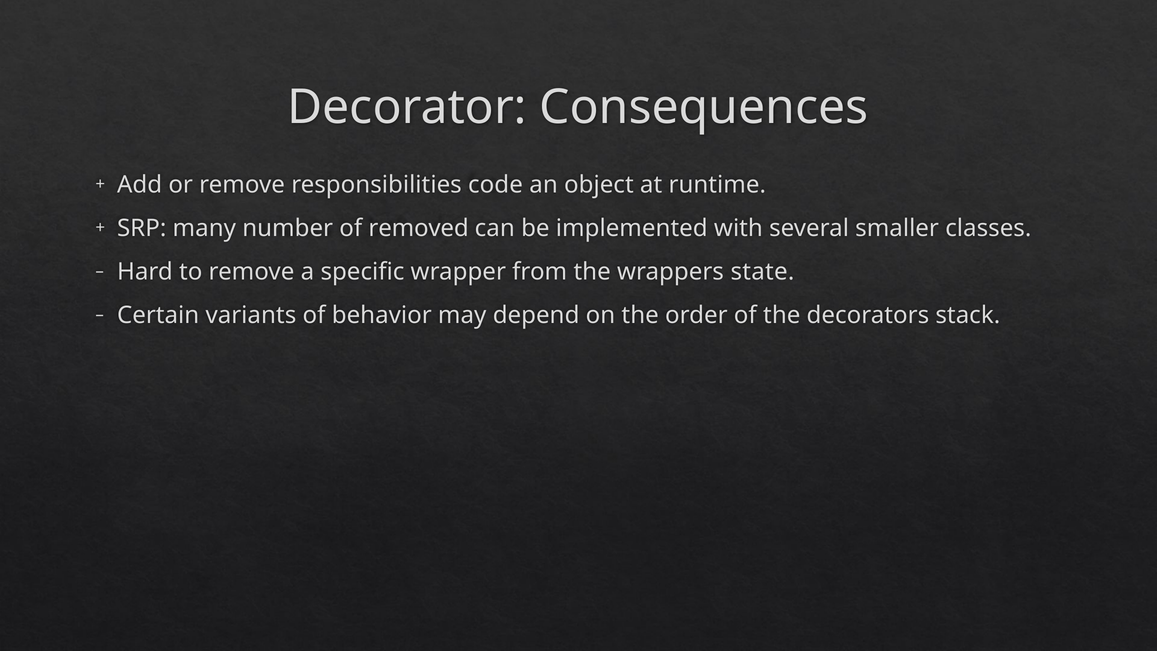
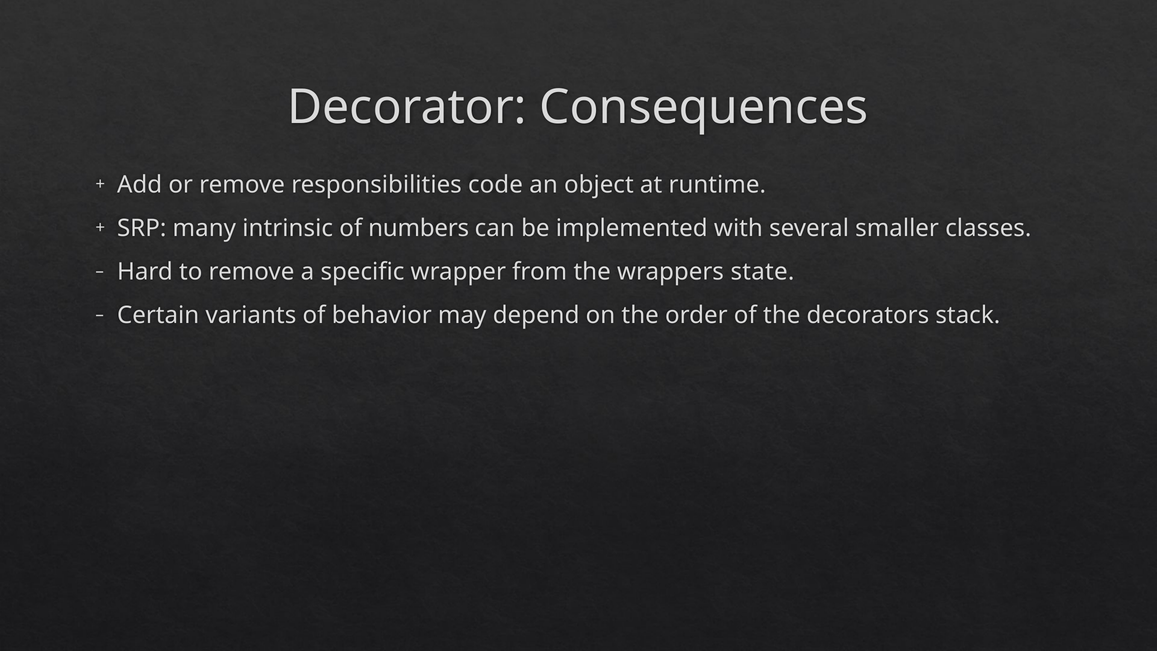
number: number -> intrinsic (288, 228)
removed: removed -> numbers (419, 228)
